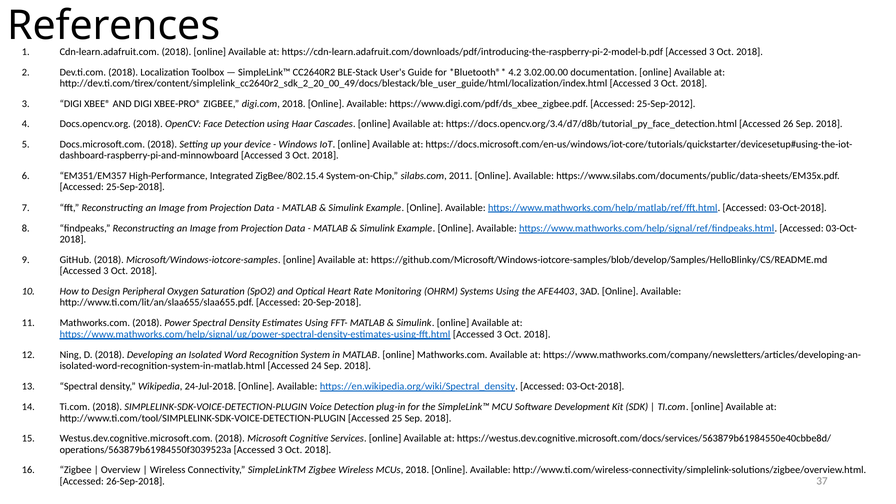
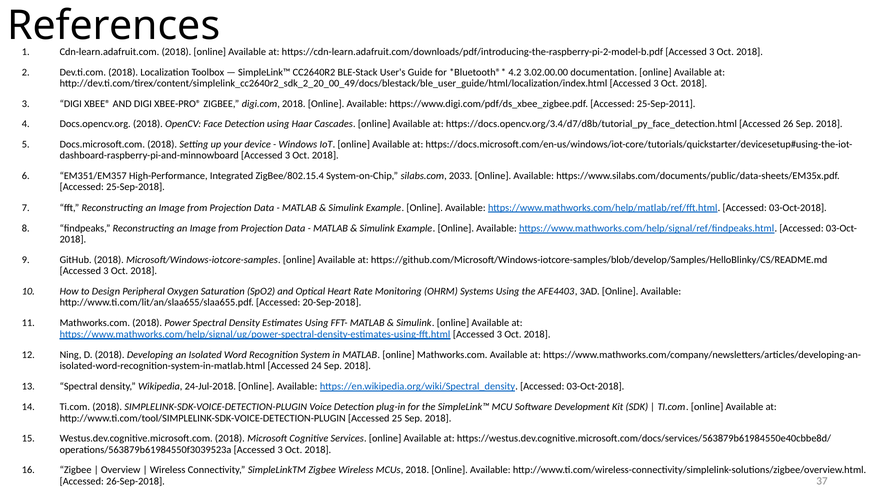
25-Sep-2012: 25-Sep-2012 -> 25-Sep-2011 (666, 104)
2011: 2011 -> 2033 (461, 176)
